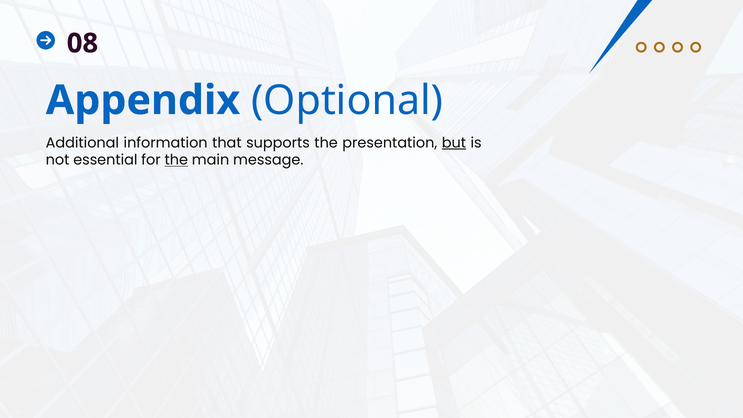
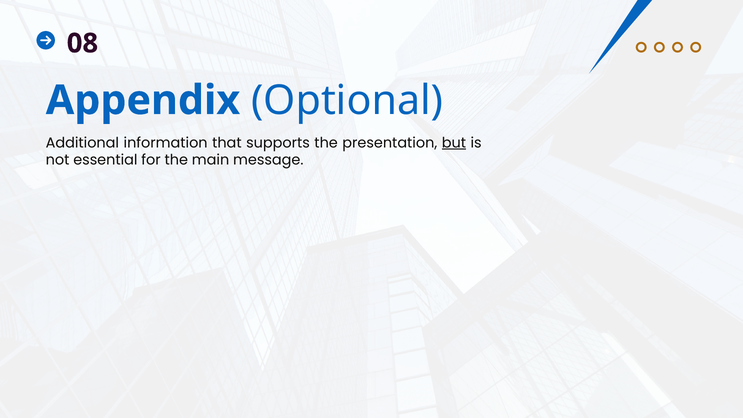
the underline: present -> none (176, 160)
